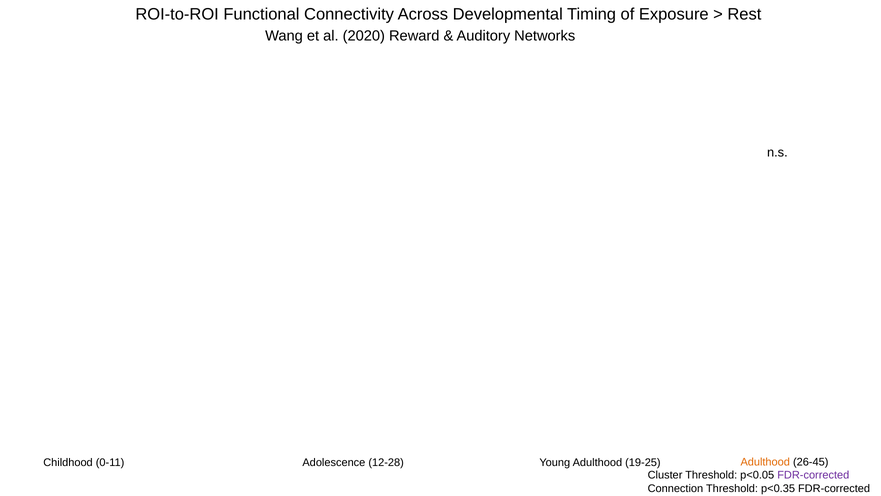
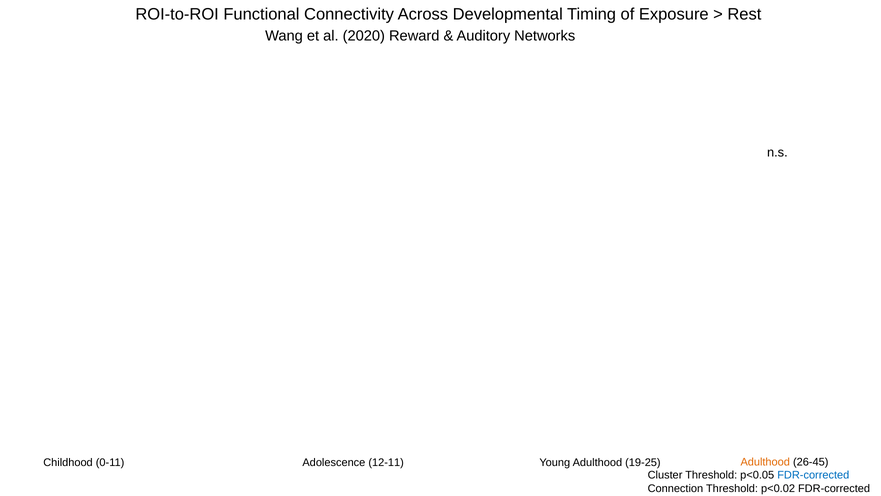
12-28: 12-28 -> 12-11 (386, 462)
FDR-corrected colour: purple -> blue (813, 475)
p<0.35: p<0.35 -> p<0.02 (778, 488)
